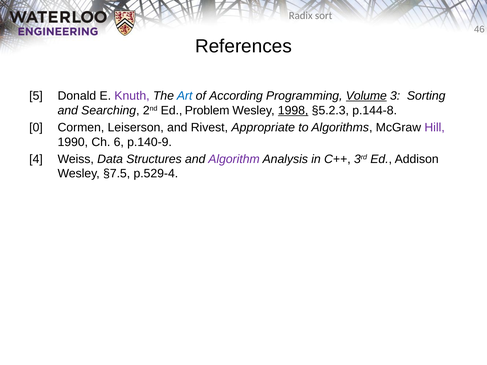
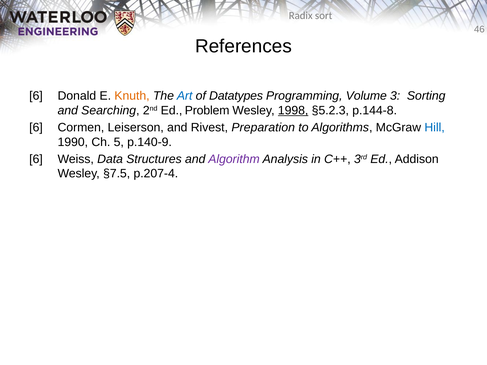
5: 5 -> 6 (36, 96)
Knuth colour: purple -> orange (132, 96)
According: According -> Datatypes (236, 96)
Volume underline: present -> none (366, 96)
0: 0 -> 6 (36, 127)
Appropriate: Appropriate -> Preparation (263, 127)
Hill colour: purple -> blue (435, 127)
6: 6 -> 5 (119, 142)
4: 4 -> 6 (36, 159)
p.529-4: p.529-4 -> p.207-4 (156, 174)
